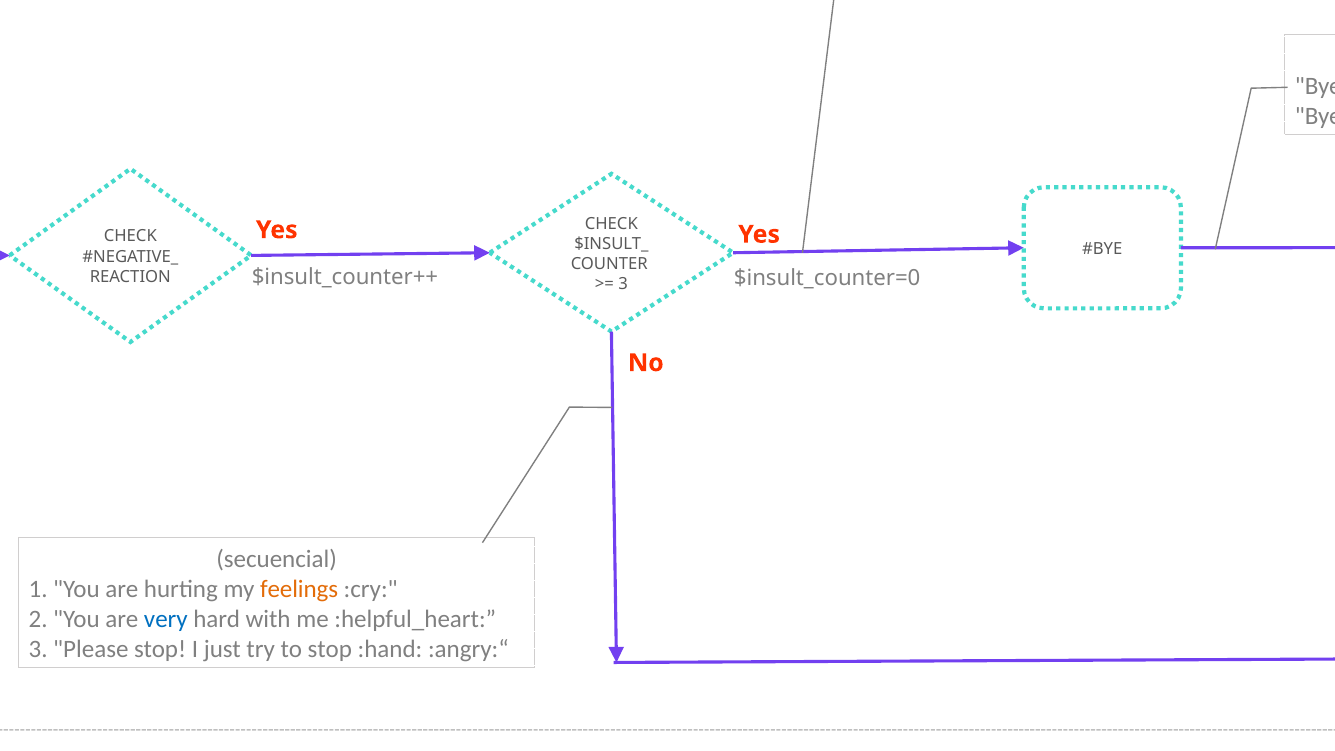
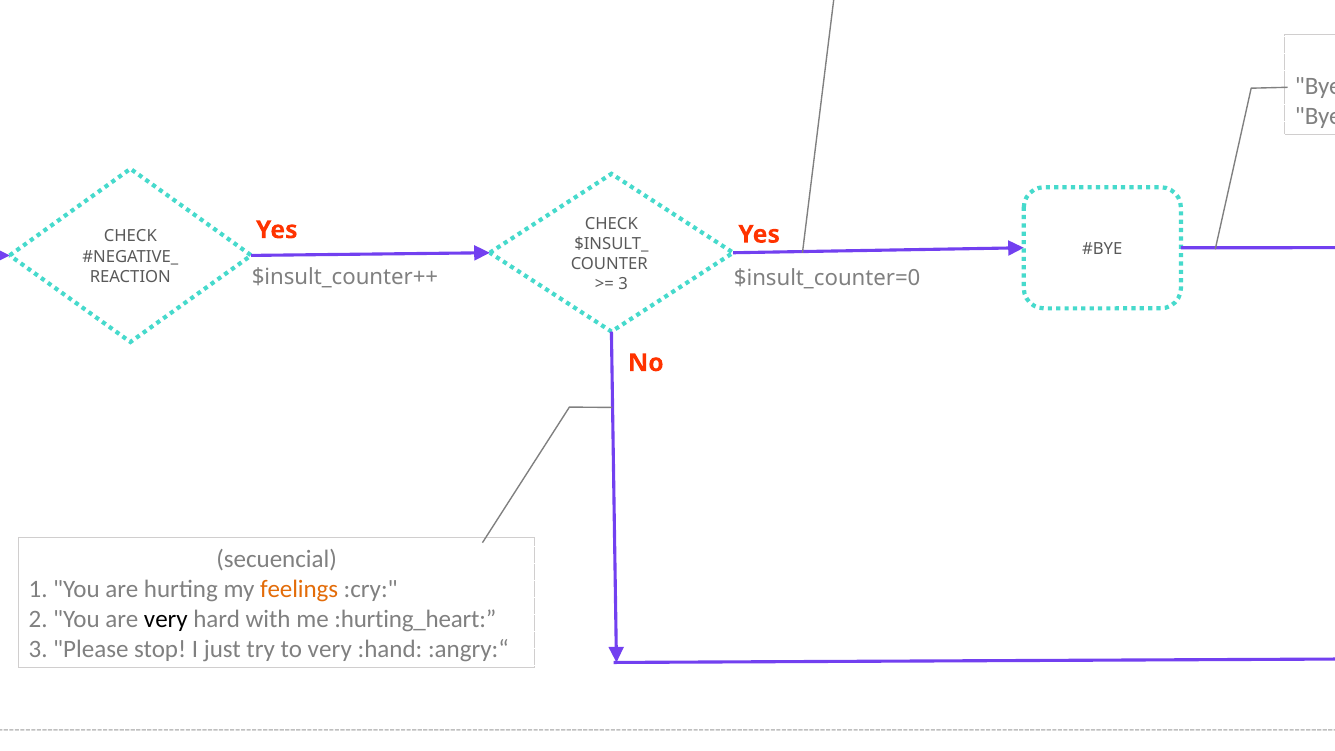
very colour: blue -> black (166, 619)
:helpful_heart: :helpful_heart -> :hurting_heart (415, 619)
to stop: stop -> very (330, 649)
